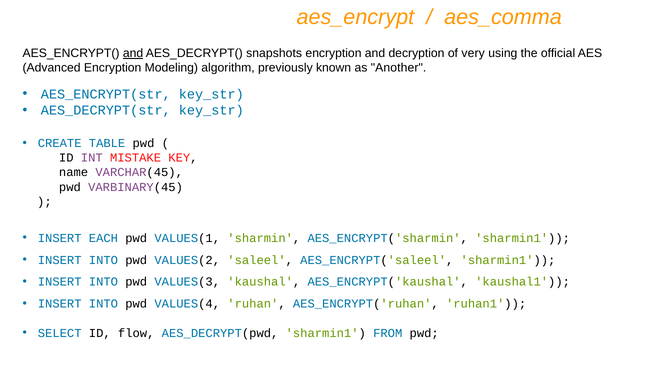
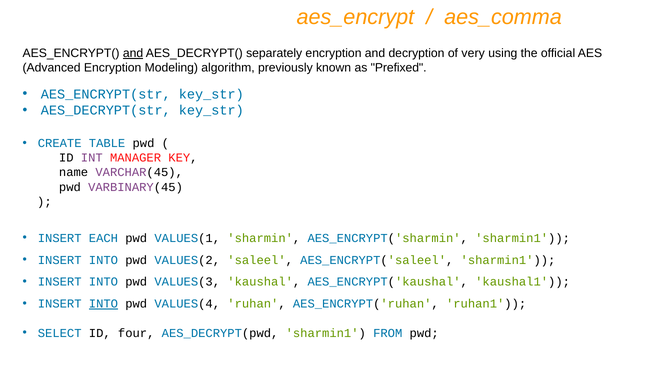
snapshots: snapshots -> separately (274, 53)
Another: Another -> Prefixed (399, 68)
MISTAKE: MISTAKE -> MANAGER (136, 158)
INTO underline: none -> present (103, 303)
flow: flow -> four (136, 333)
